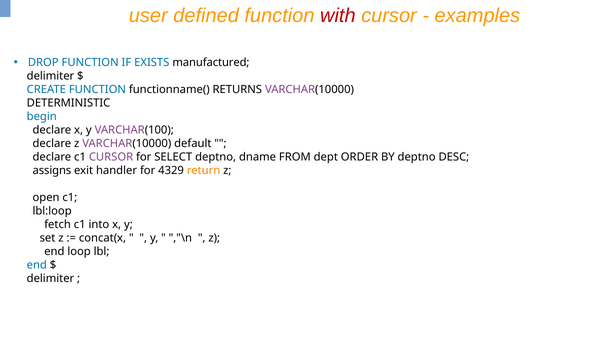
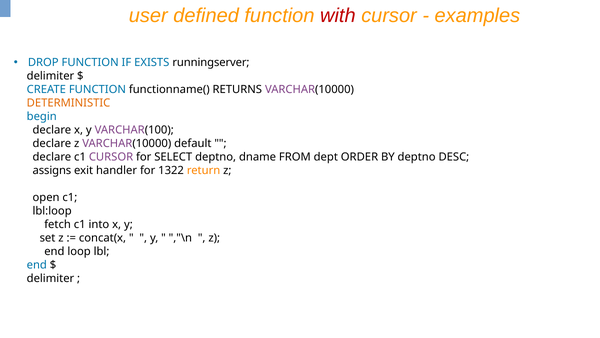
manufactured: manufactured -> runningserver (211, 62)
DETERMINISTIC colour: black -> orange (69, 103)
4329: 4329 -> 1322 (171, 170)
